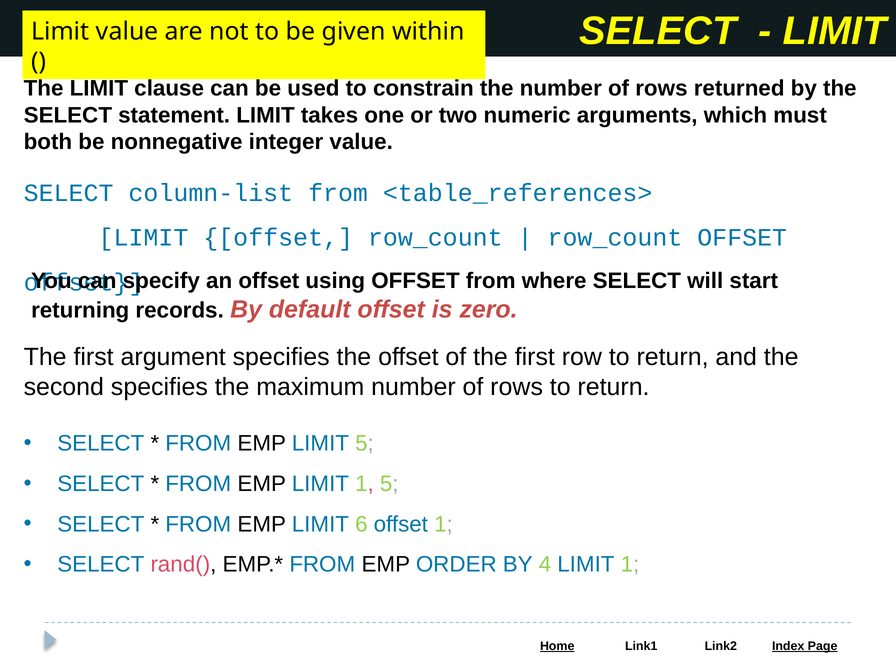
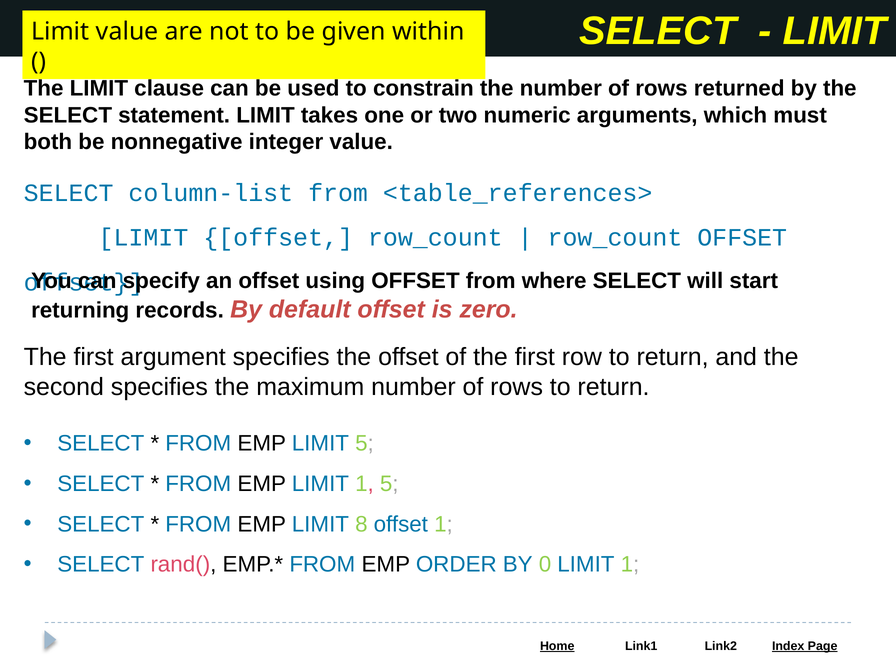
6: 6 -> 8 (361, 524)
4: 4 -> 0 (545, 564)
